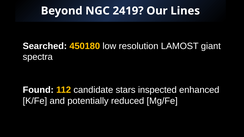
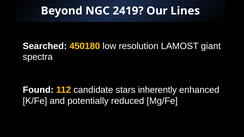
inspected: inspected -> inherently (157, 90)
